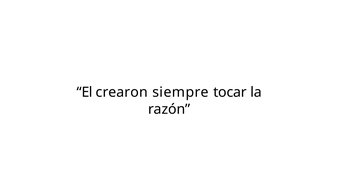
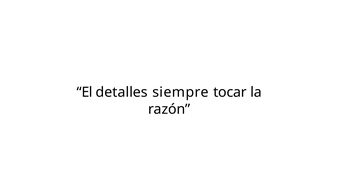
crearon: crearon -> detalles (122, 92)
